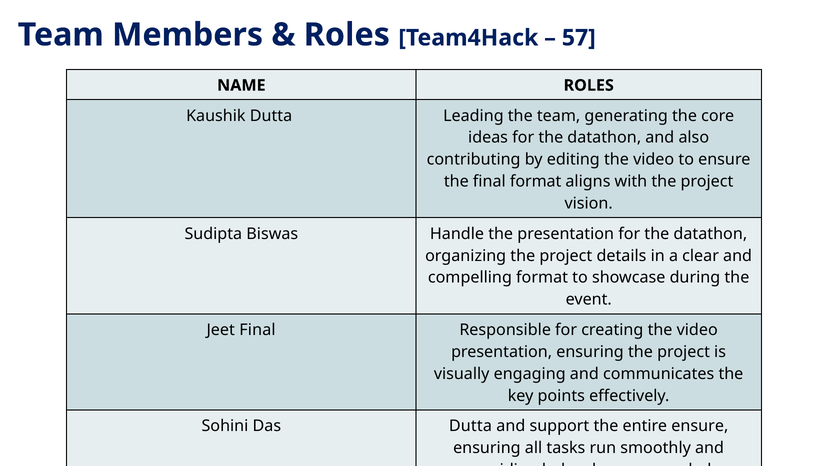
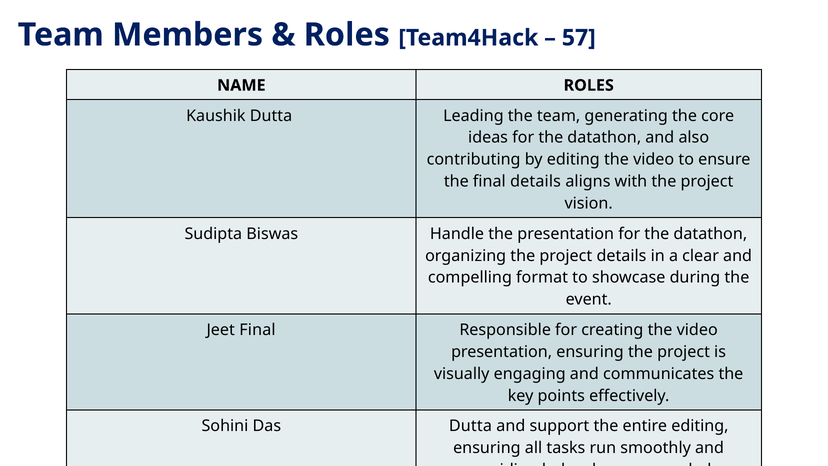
final format: format -> details (536, 181)
entire ensure: ensure -> editing (700, 426)
